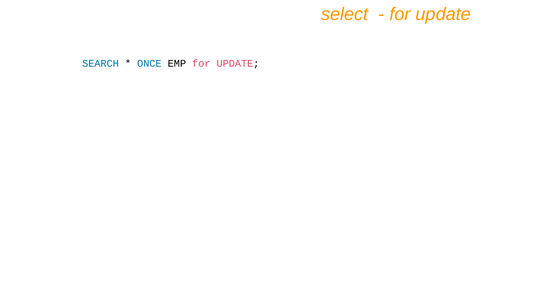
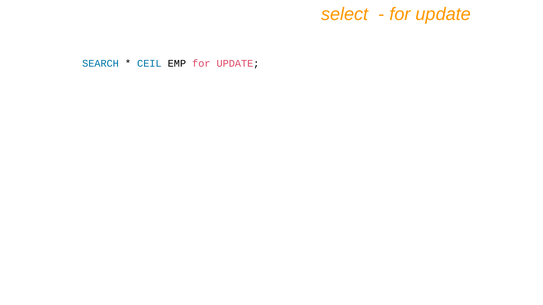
ONCE: ONCE -> CEIL (149, 64)
